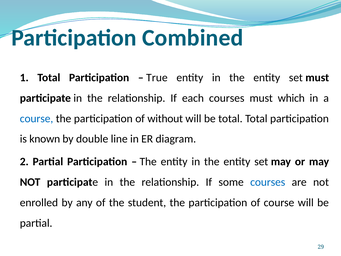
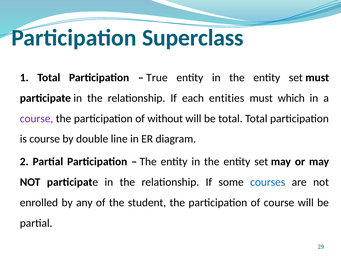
Combined: Combined -> Superclass (193, 38)
each courses: courses -> entities (227, 98)
course colour: blue -> purple (37, 118)
is known: known -> course (45, 139)
